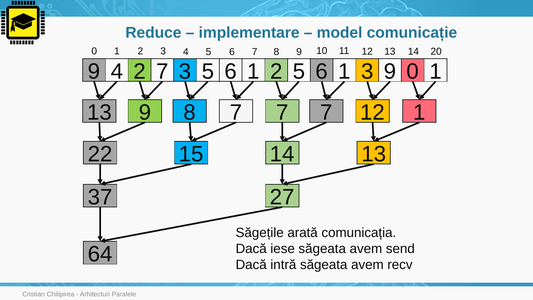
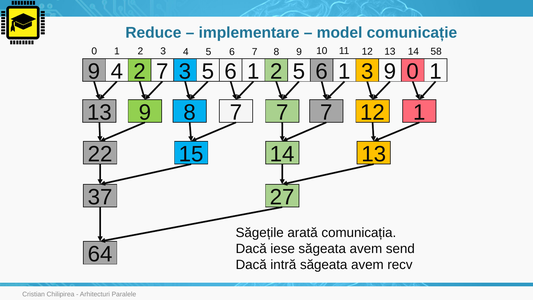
20: 20 -> 58 (436, 52)
